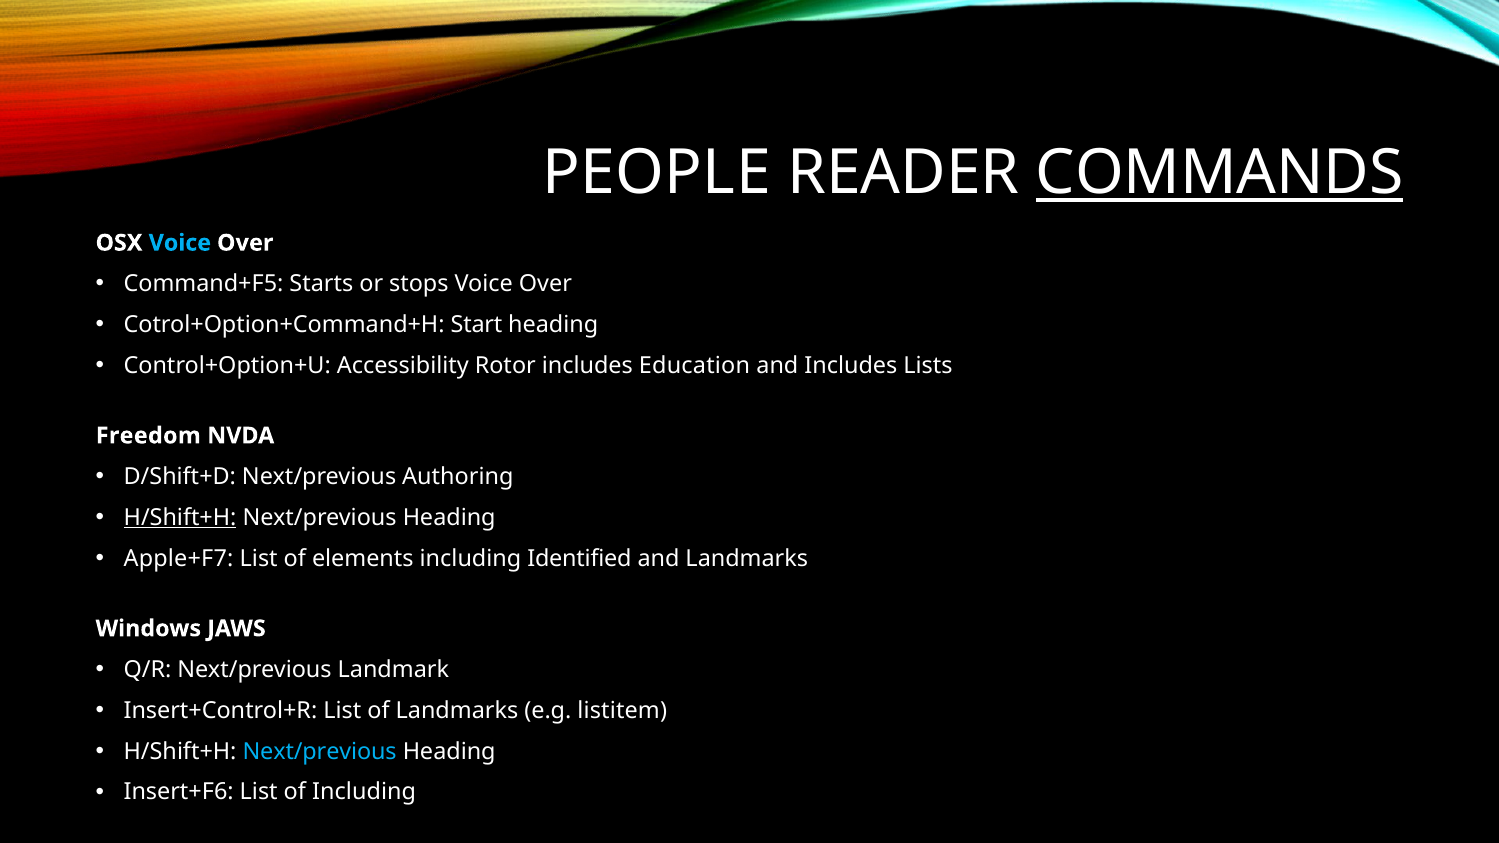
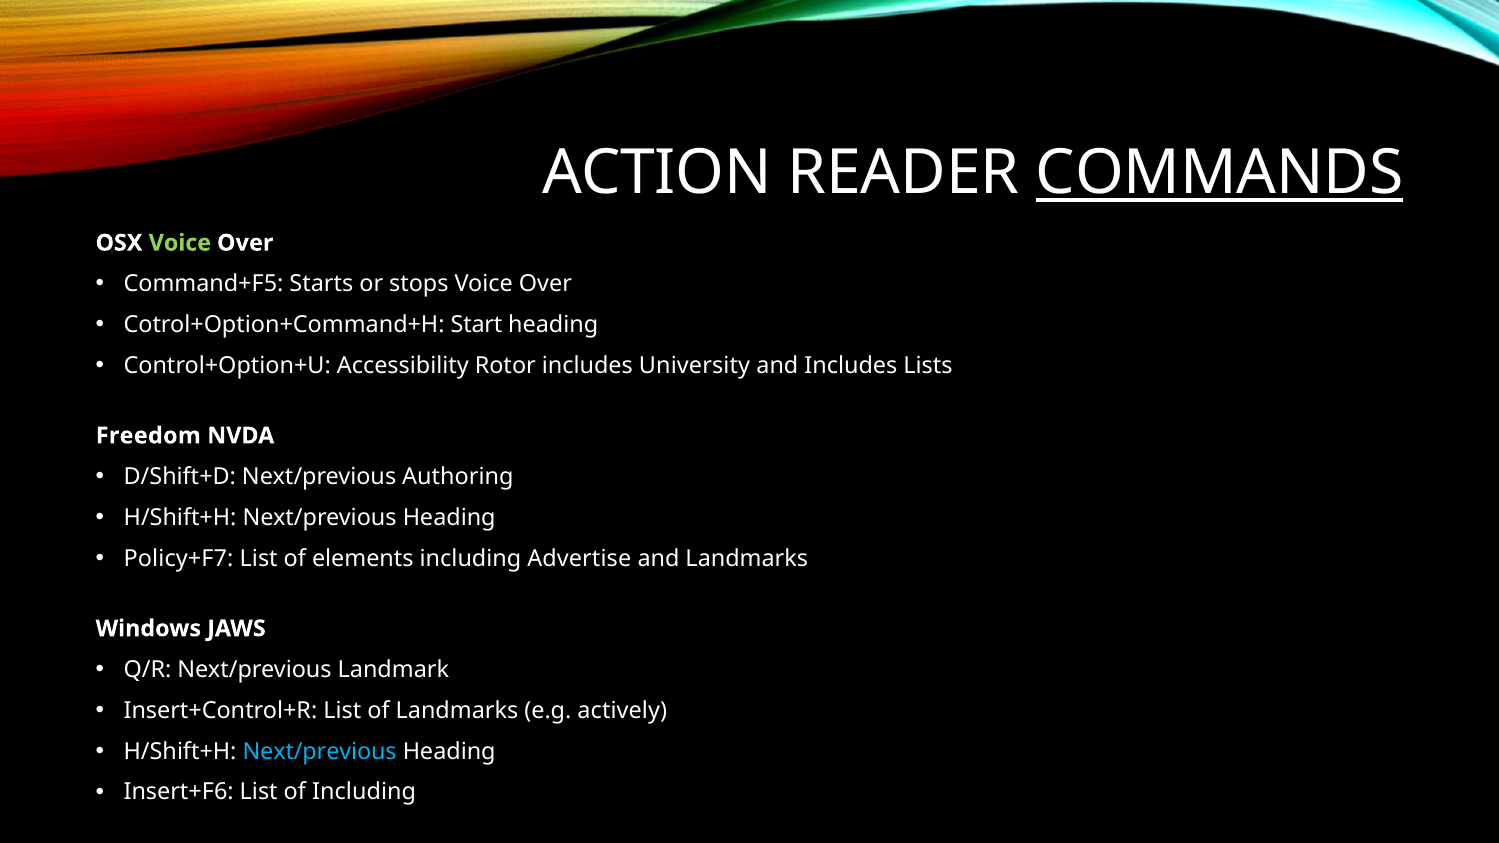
PEOPLE: PEOPLE -> ACTION (657, 173)
Voice colour: light blue -> light green (180, 243)
Education: Education -> University (695, 366)
H/Shift+H underline: present -> none (180, 518)
Apple+F7: Apple+F7 -> Policy+F7 (179, 559)
Identified: Identified -> Advertise (579, 559)
listitem: listitem -> actively (622, 711)
